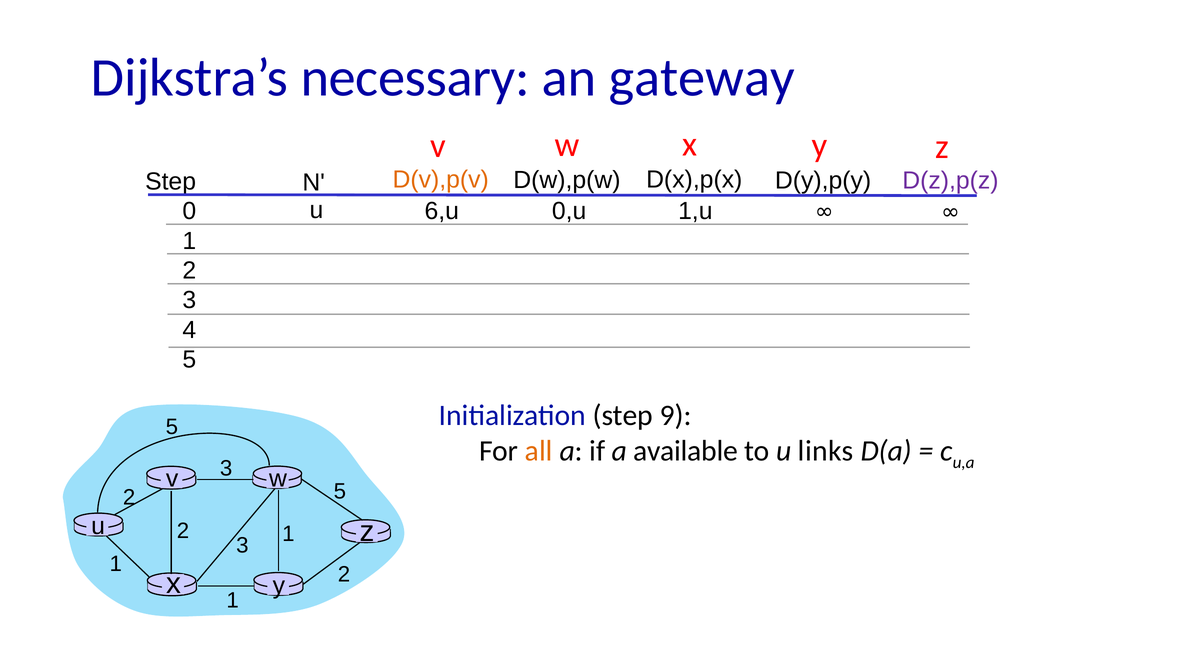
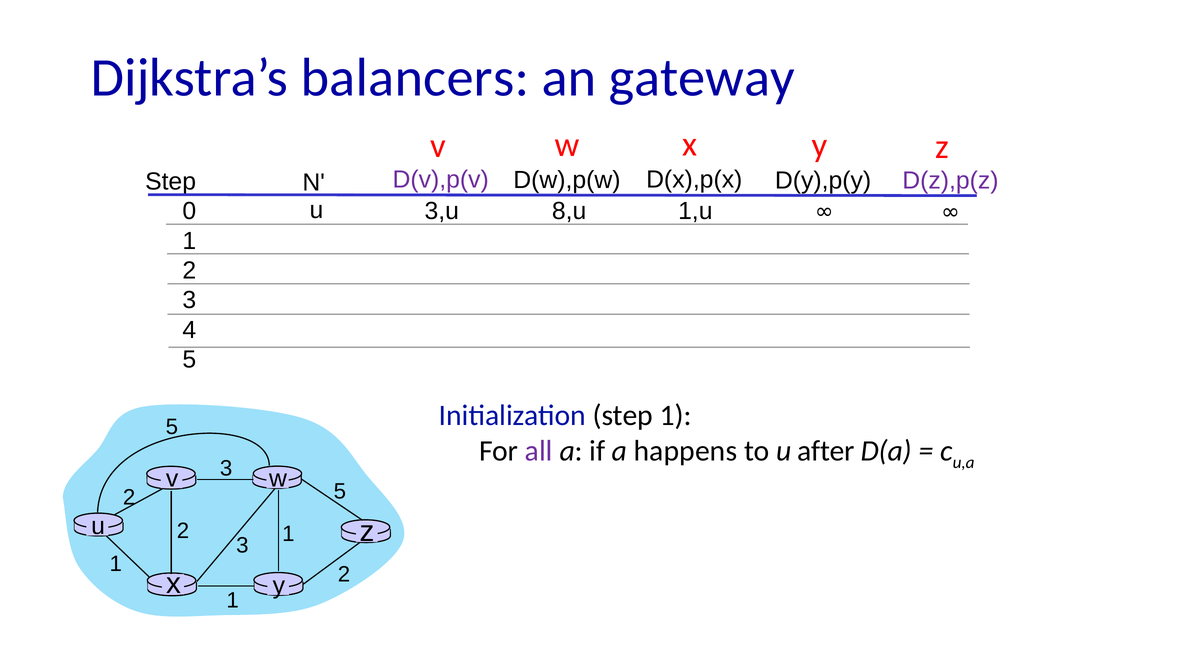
necessary: necessary -> balancers (415, 78)
D(v),p(v colour: orange -> purple (441, 179)
0,u: 0,u -> 8,u (569, 211)
6,u: 6,u -> 3,u (442, 211)
step 9: 9 -> 1 (676, 416)
all colour: orange -> purple (539, 451)
available: available -> happens (685, 451)
links: links -> after (826, 451)
